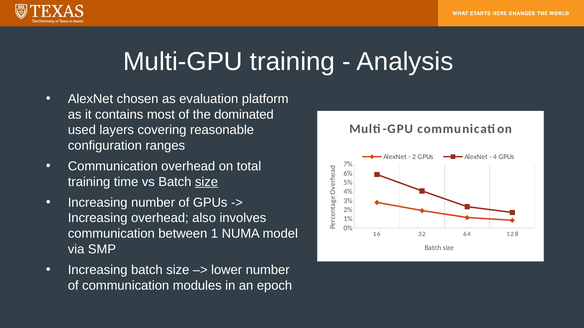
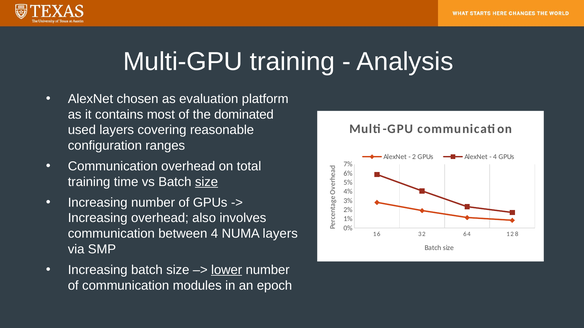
between 1: 1 -> 4 (214, 234)
NUMA model: model -> layers (280, 234)
lower underline: none -> present (227, 270)
